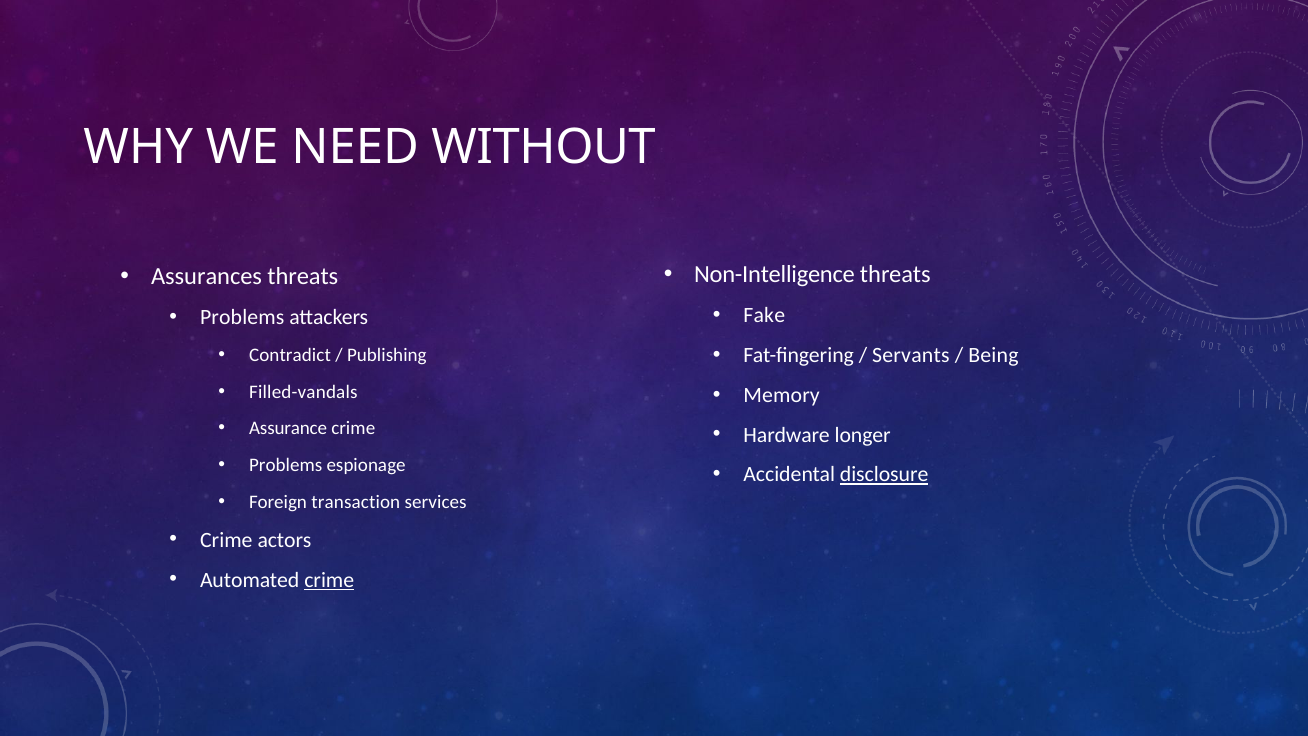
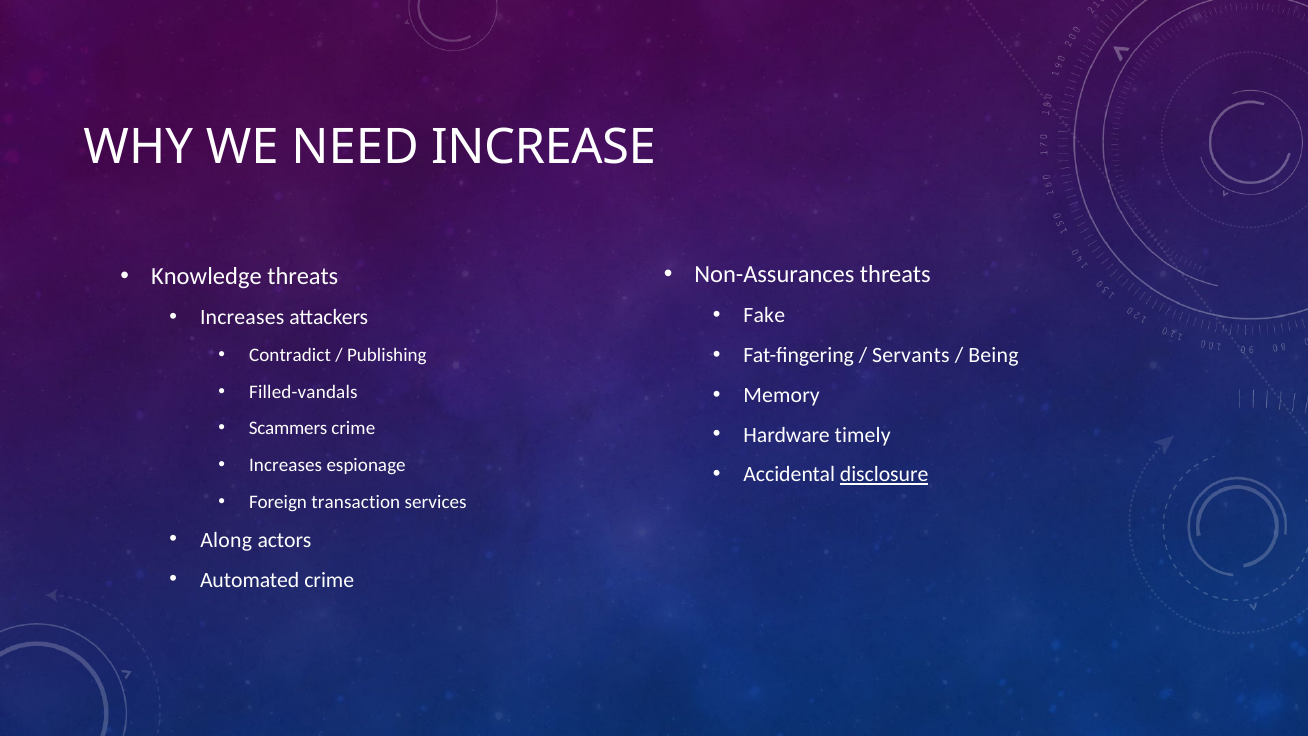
WITHOUT: WITHOUT -> INCREASE (544, 147)
Non-Intelligence: Non-Intelligence -> Non-Assurances (774, 274)
Assurances: Assurances -> Knowledge (206, 276)
Problems: Problems -> Increases (242, 317)
Assurance: Assurance -> Scammers (288, 428)
longer: longer -> timely (863, 435)
Problems: Problems -> Increases (286, 465)
Crime: Crime -> Along (226, 540)
crime underline: present -> none (329, 580)
